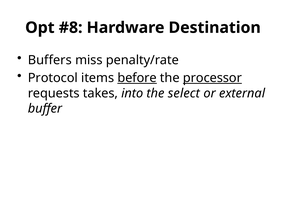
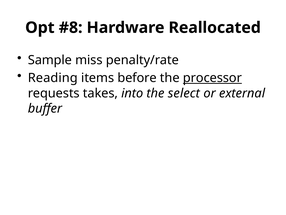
Destination: Destination -> Reallocated (215, 28)
Buffers: Buffers -> Sample (50, 60)
Protocol: Protocol -> Reading (53, 78)
before underline: present -> none (137, 78)
